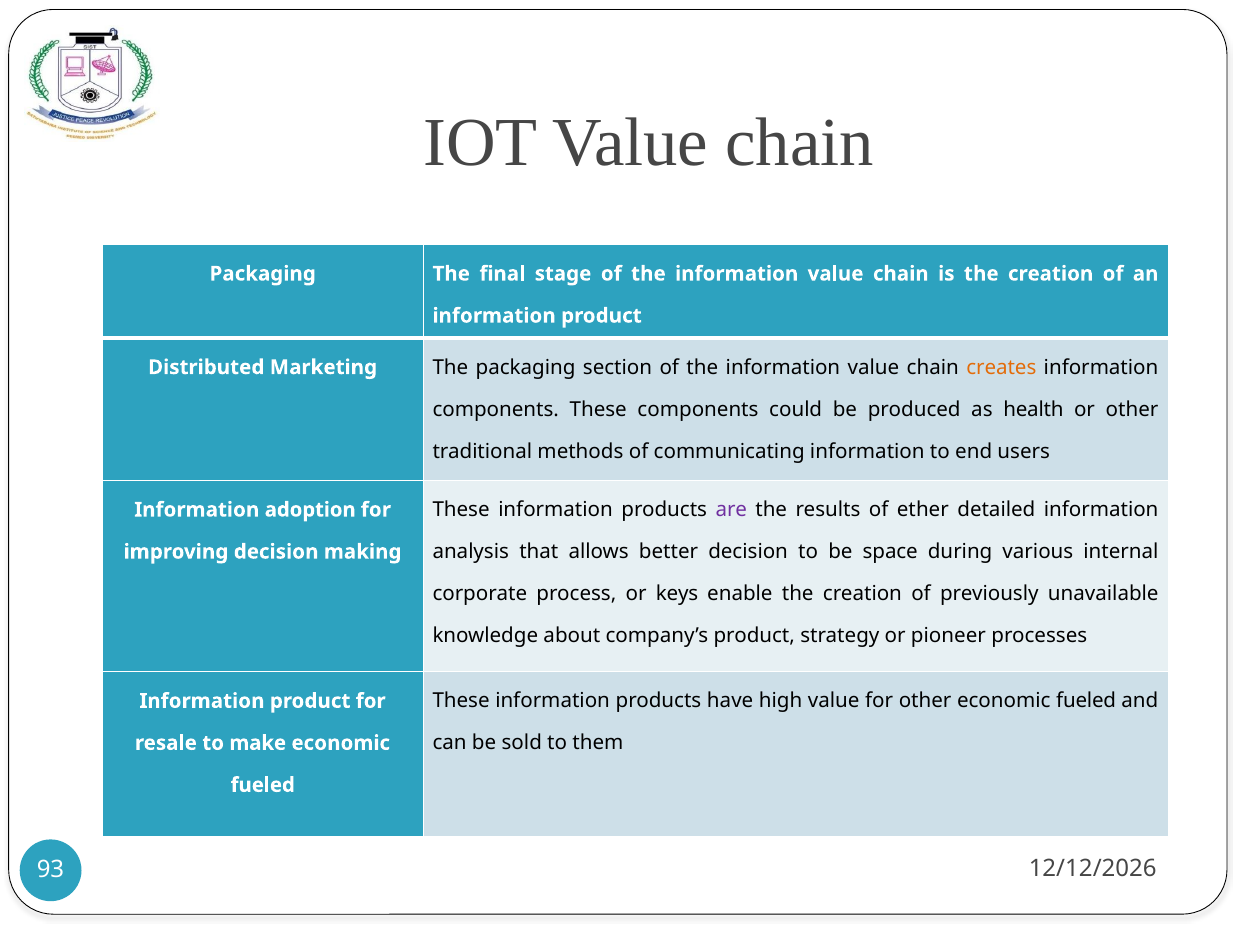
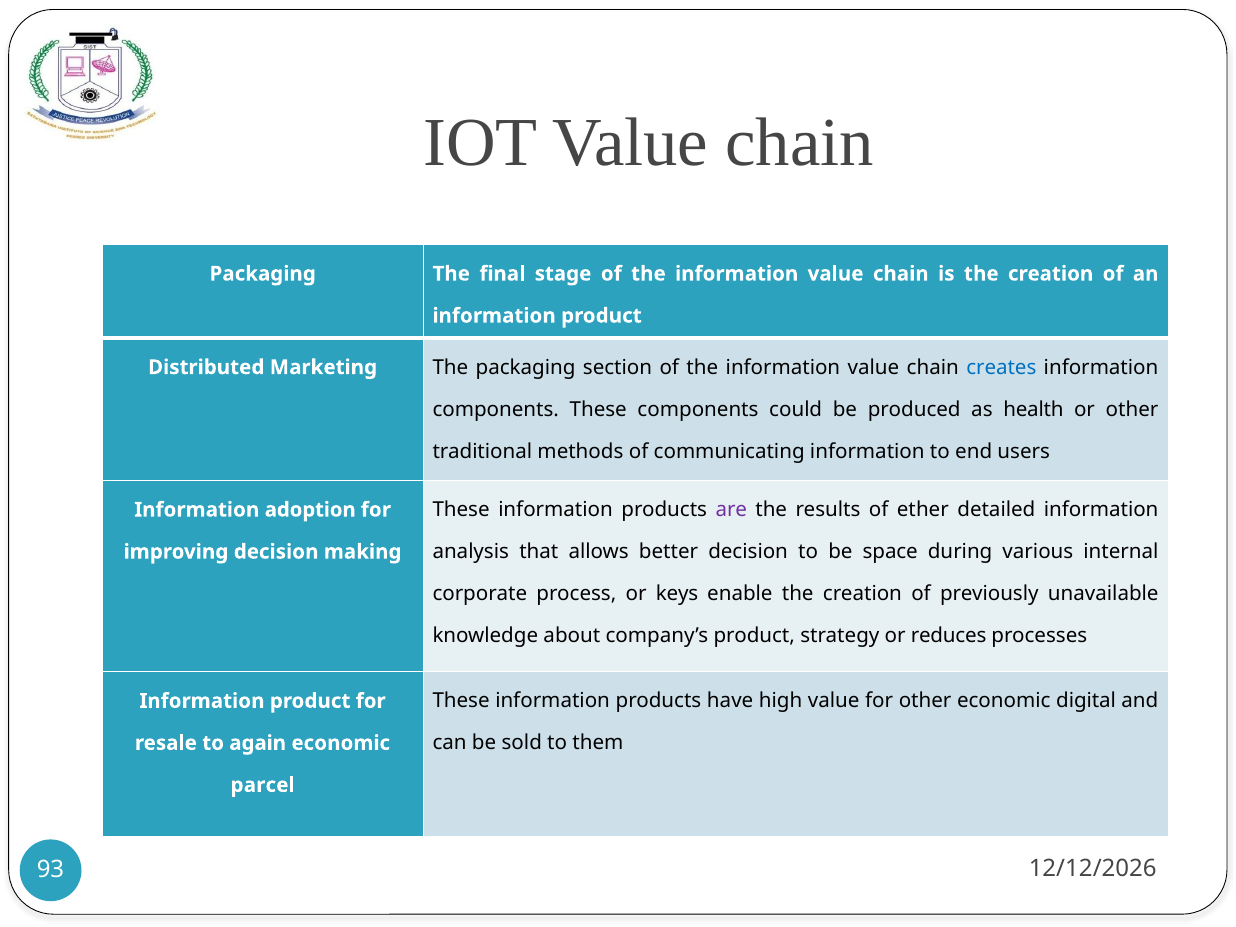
creates colour: orange -> blue (1001, 367)
pioneer: pioneer -> reduces (949, 636)
other economic fueled: fueled -> digital (1086, 701)
make: make -> again (258, 743)
fueled: fueled -> parcel (263, 785)
